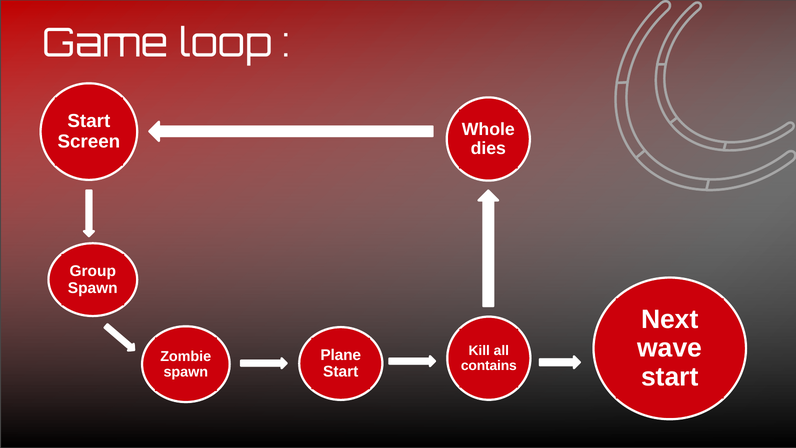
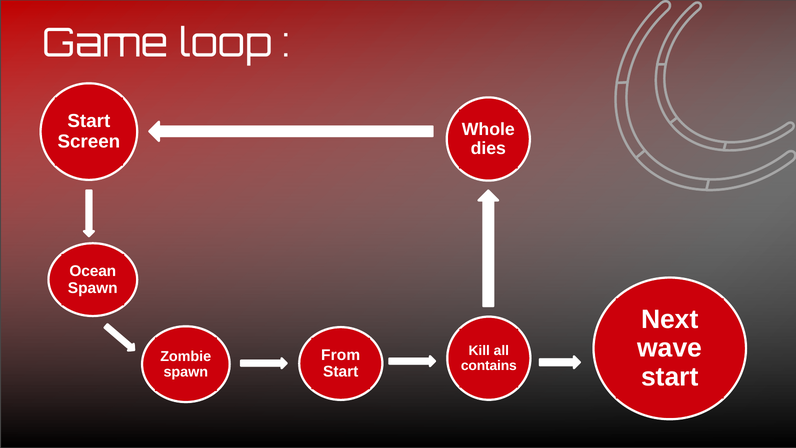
Group: Group -> Ocean (93, 271)
Plane: Plane -> From (341, 355)
